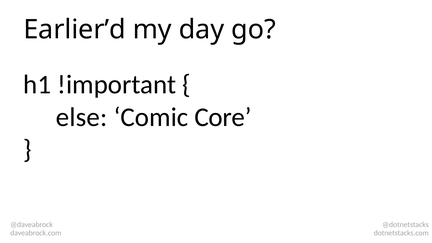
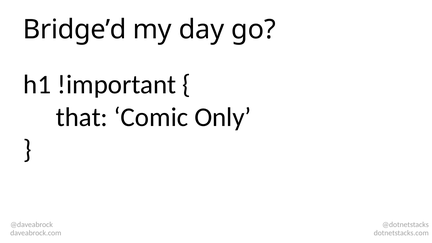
Earlier’d: Earlier’d -> Bridge’d (75, 30)
else: else -> that (82, 117)
Core: Core -> Only (223, 117)
